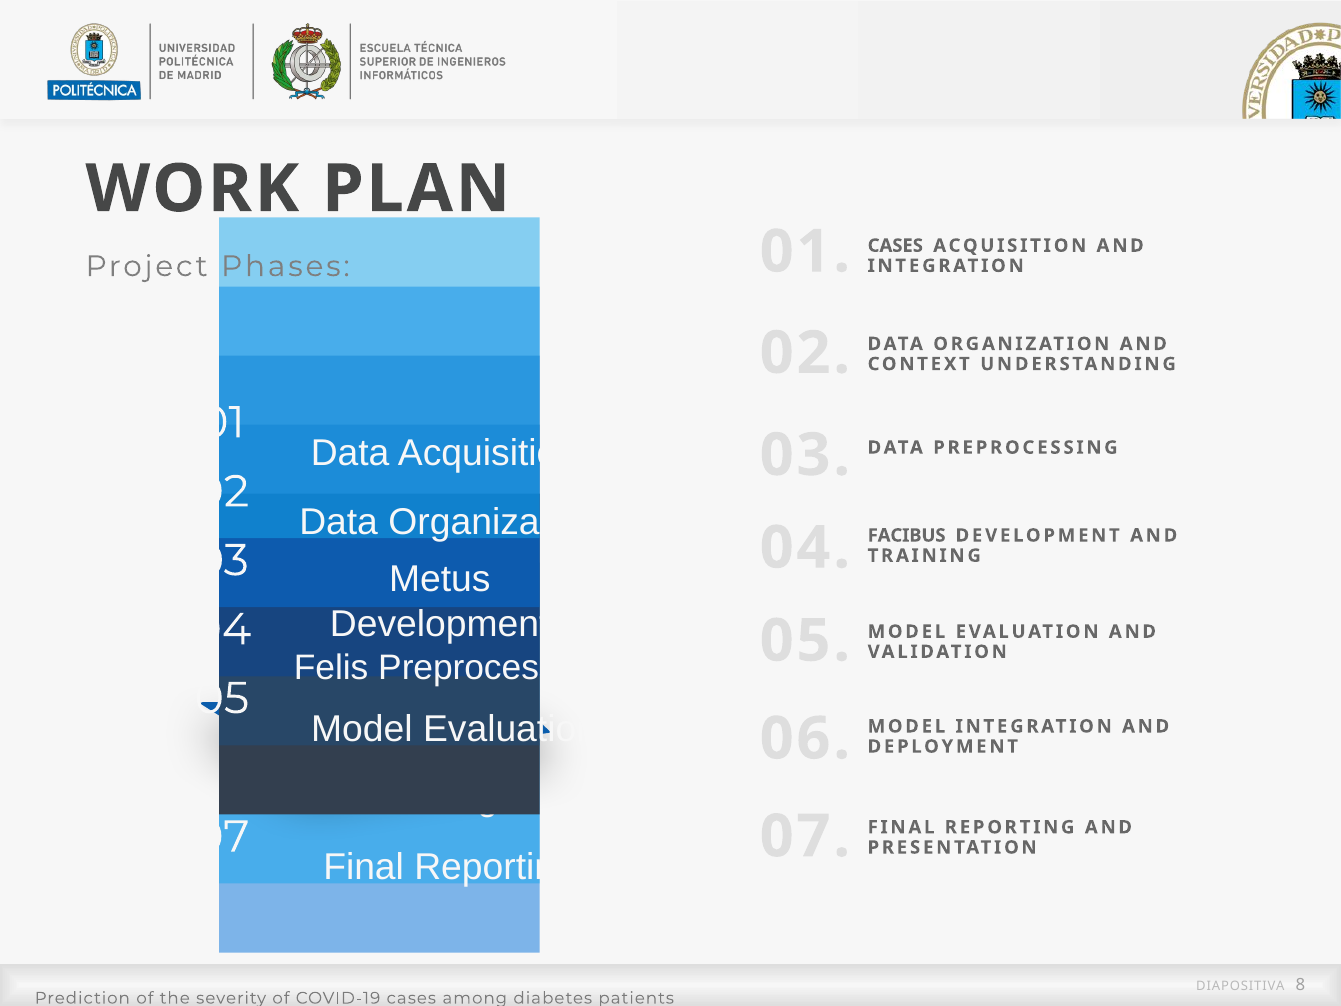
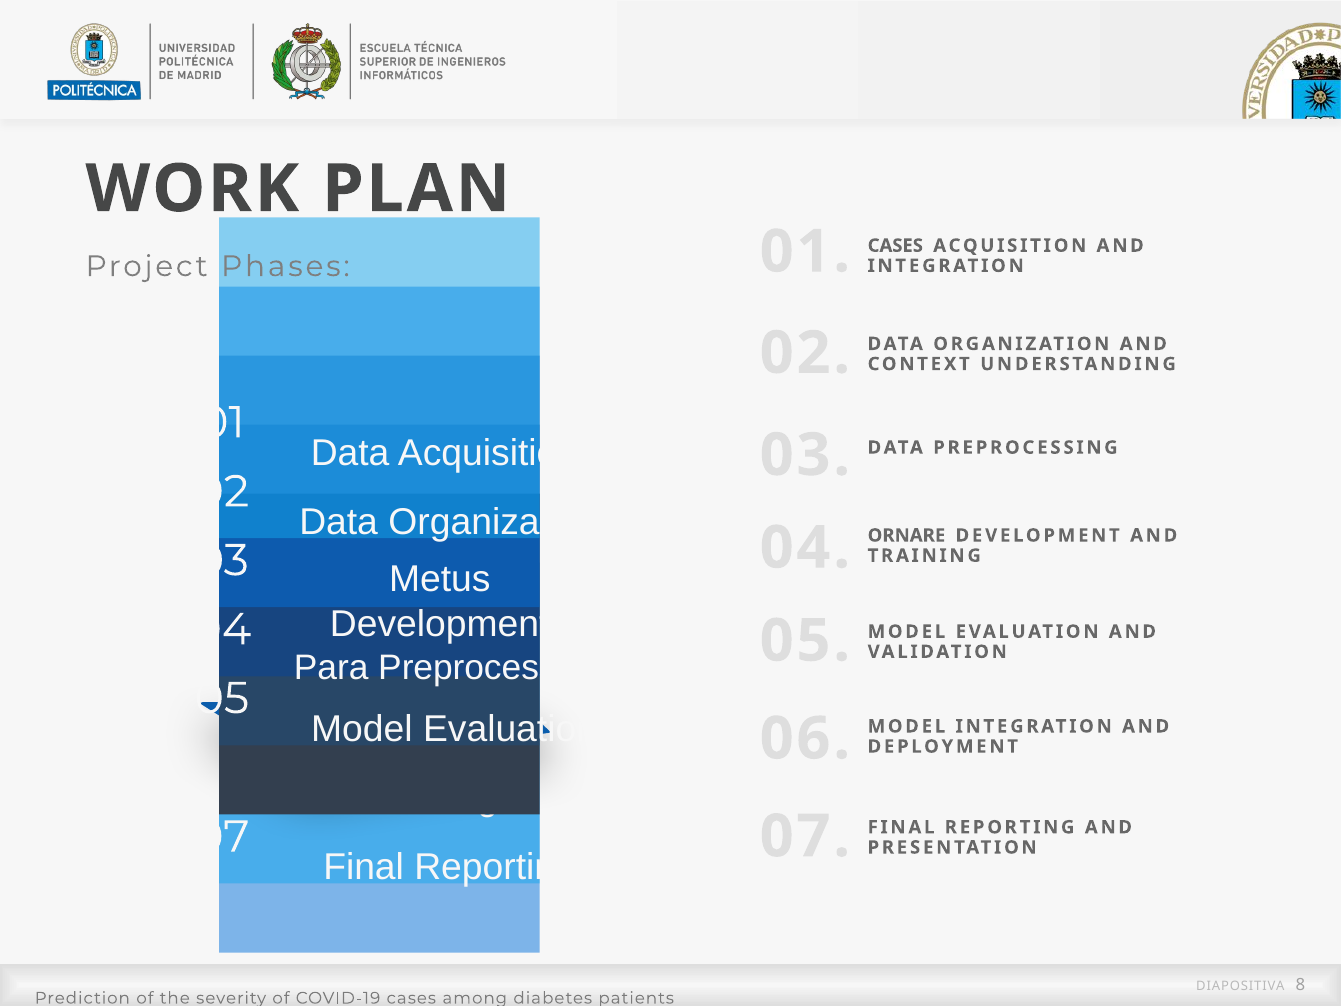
FACIBUS: FACIBUS -> ORNARE (906, 535)
Felis: Felis -> Para (331, 668)
